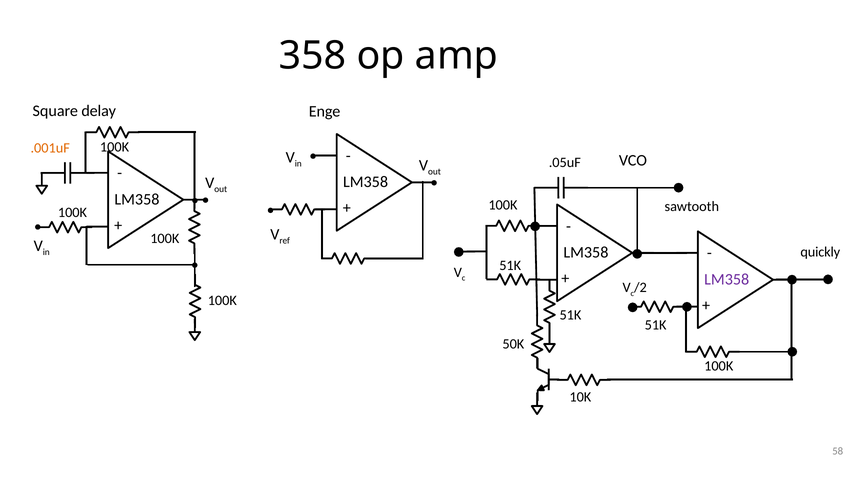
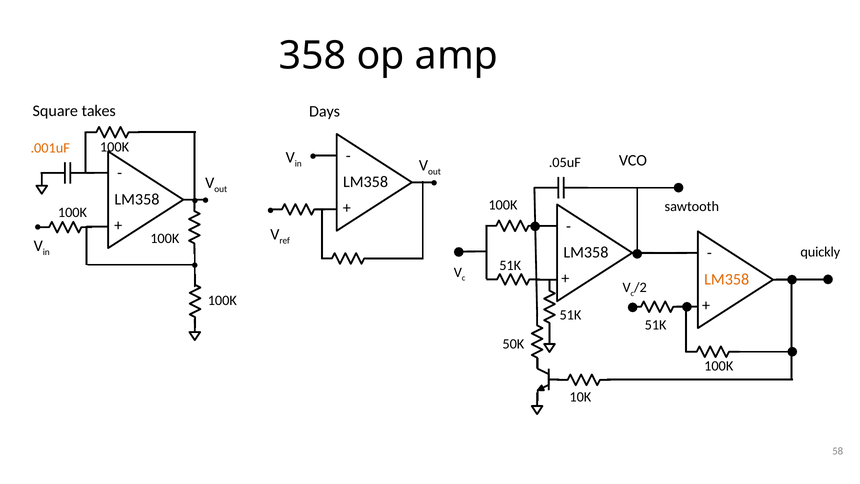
delay: delay -> takes (99, 111)
Enge: Enge -> Days (325, 111)
LM358 colour: purple -> orange (727, 279)
